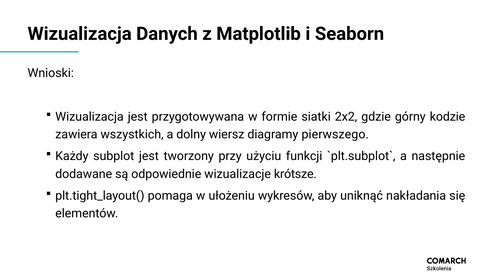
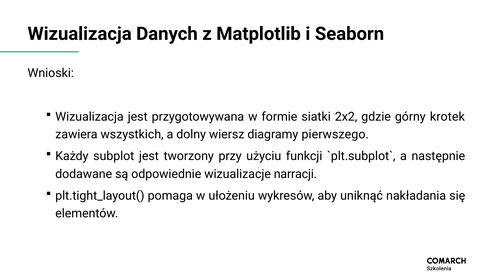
kodzie: kodzie -> krotek (447, 117)
krótsze: krótsze -> narracji (295, 174)
